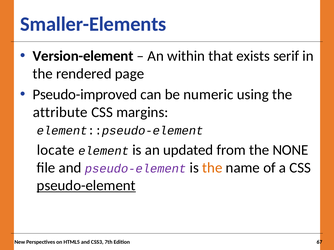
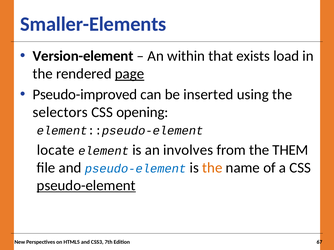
serif: serif -> load (286, 56)
page underline: none -> present (130, 74)
numeric: numeric -> inserted (208, 95)
attribute: attribute -> selectors (60, 113)
margins: margins -> opening (142, 113)
updated: updated -> involves (188, 150)
NONE: NONE -> THEM (290, 150)
pseudo-element colour: purple -> blue (136, 169)
